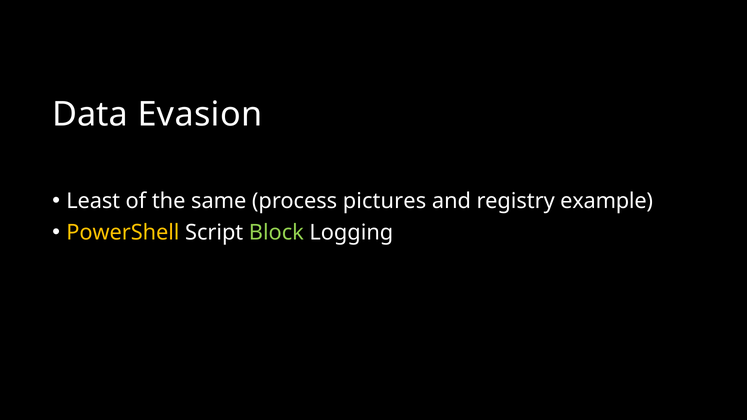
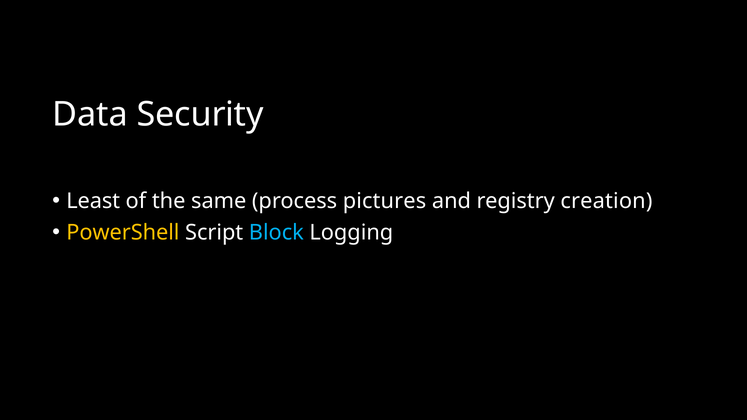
Evasion: Evasion -> Security (200, 114)
example: example -> creation (606, 201)
Block colour: light green -> light blue (276, 233)
